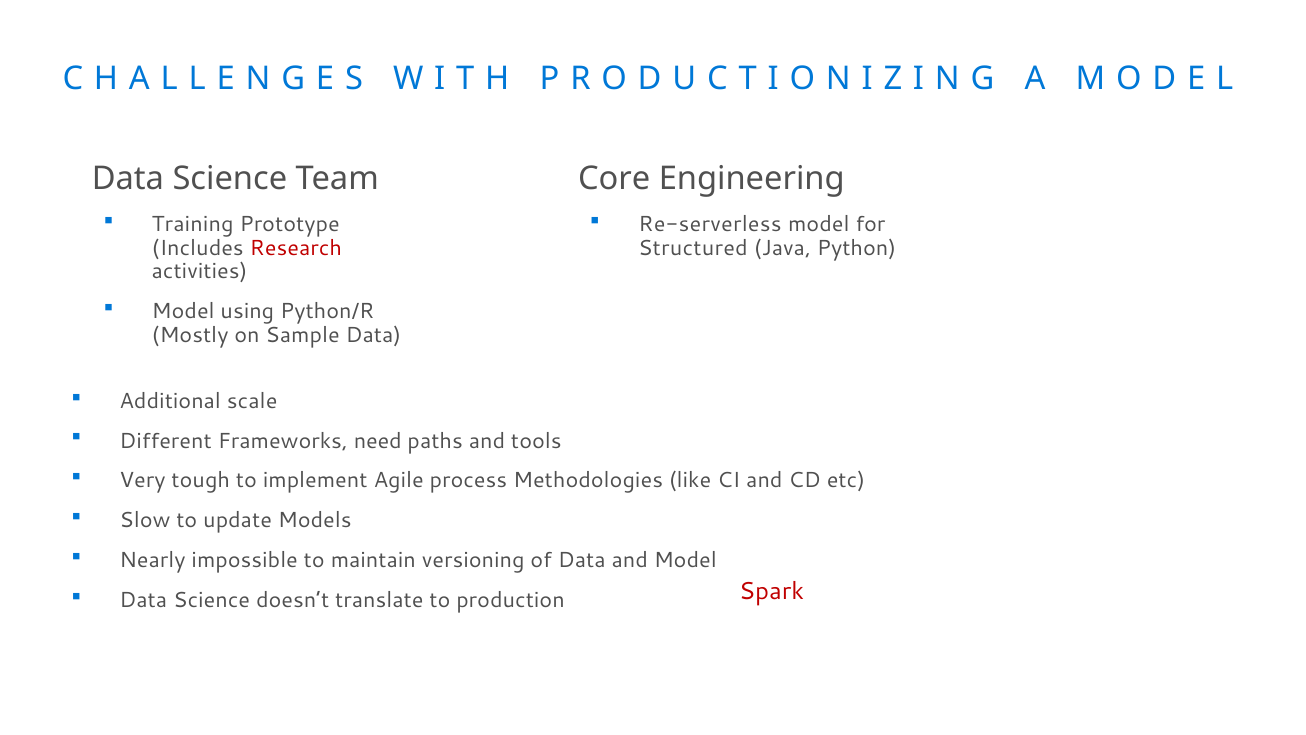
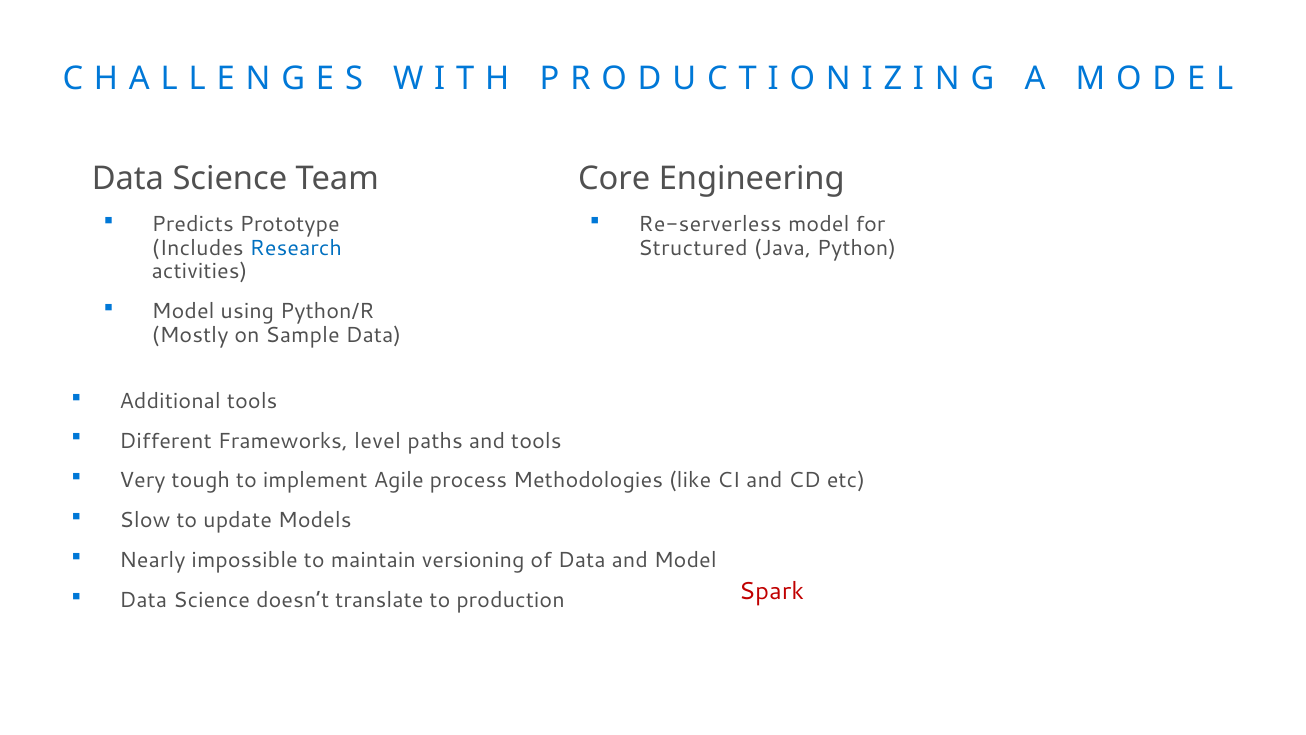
Training: Training -> Predicts (193, 225)
Research colour: red -> blue (296, 248)
Additional scale: scale -> tools (252, 401)
need: need -> level (378, 441)
